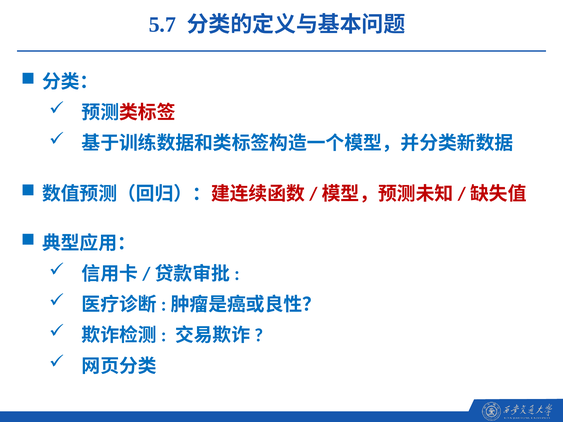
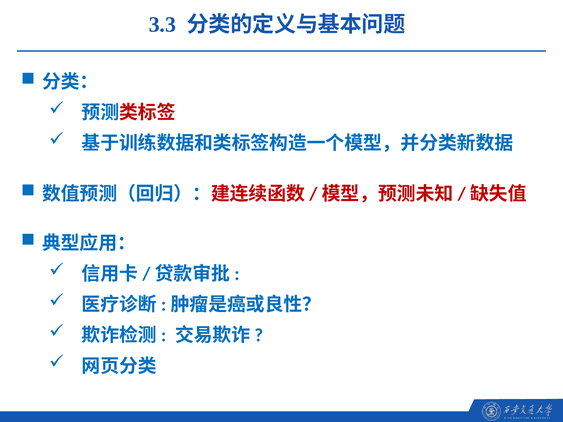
5.7: 5.7 -> 3.3 (162, 25)
